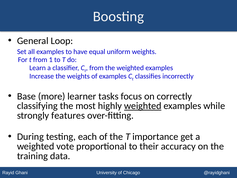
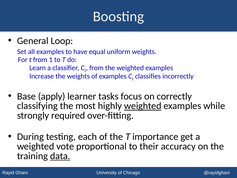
more: more -> apply (52, 96)
features: features -> required (68, 115)
data underline: none -> present (60, 156)
